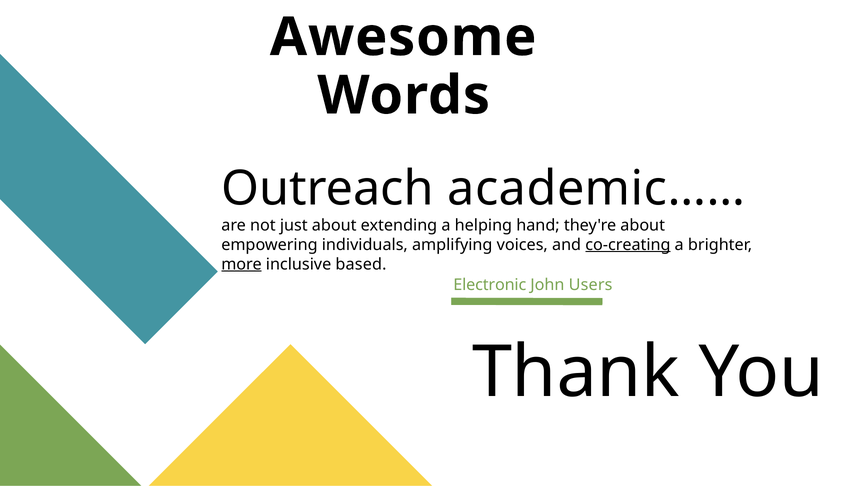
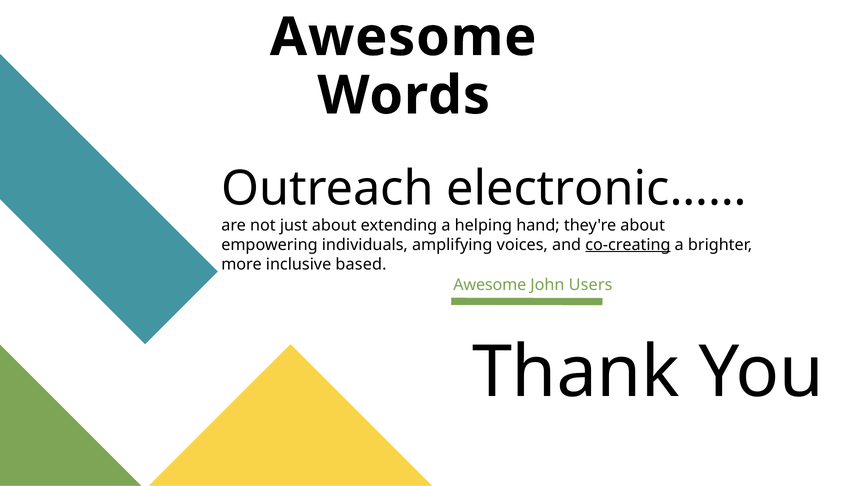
academic……: academic…… -> electronic…… (596, 189)
more underline: present -> none (242, 264)
Electronic: Electronic -> Awesome (490, 285)
